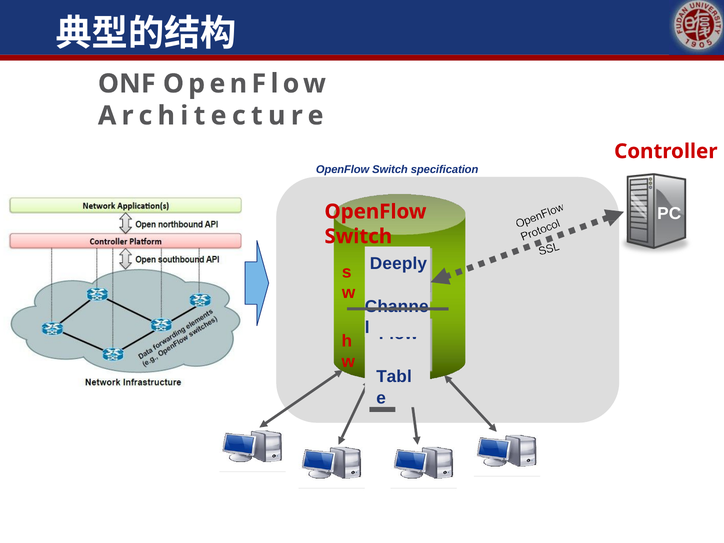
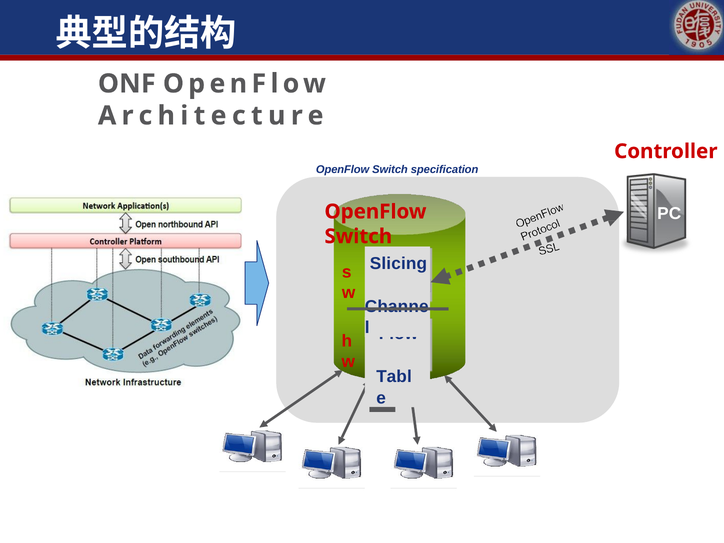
Deeply: Deeply -> Slicing (398, 263)
